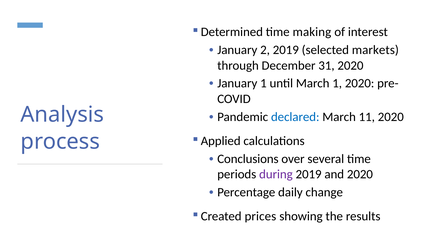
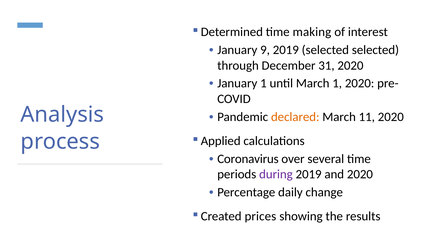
2: 2 -> 9 (265, 50)
selected markets: markets -> selected (375, 50)
declared colour: blue -> orange (295, 117)
Conclusions: Conclusions -> Coronavirus (248, 159)
